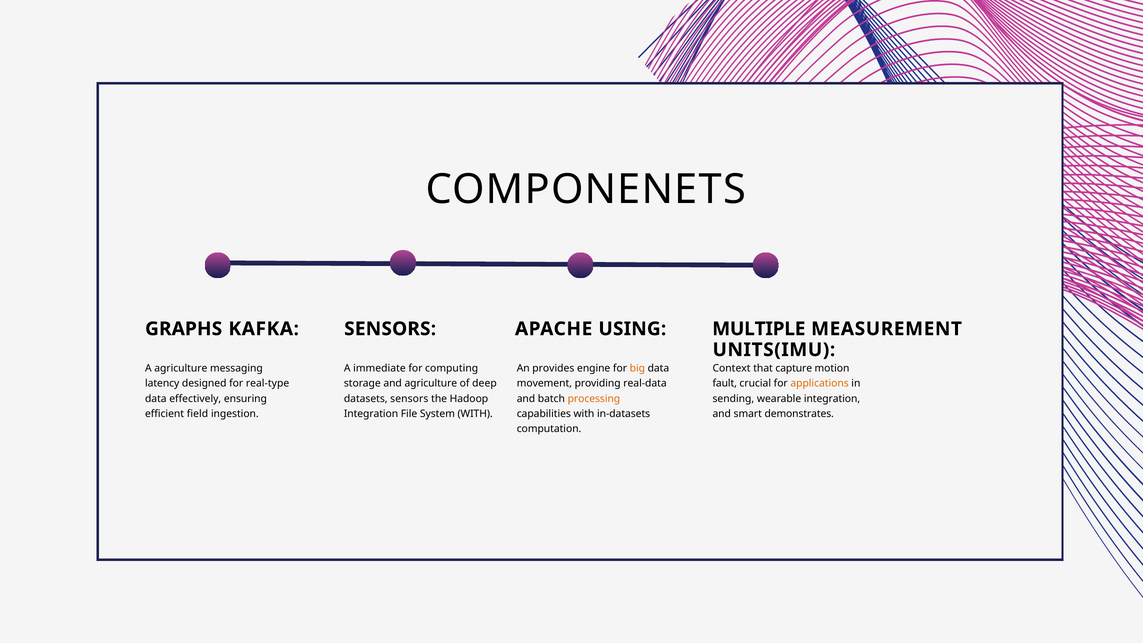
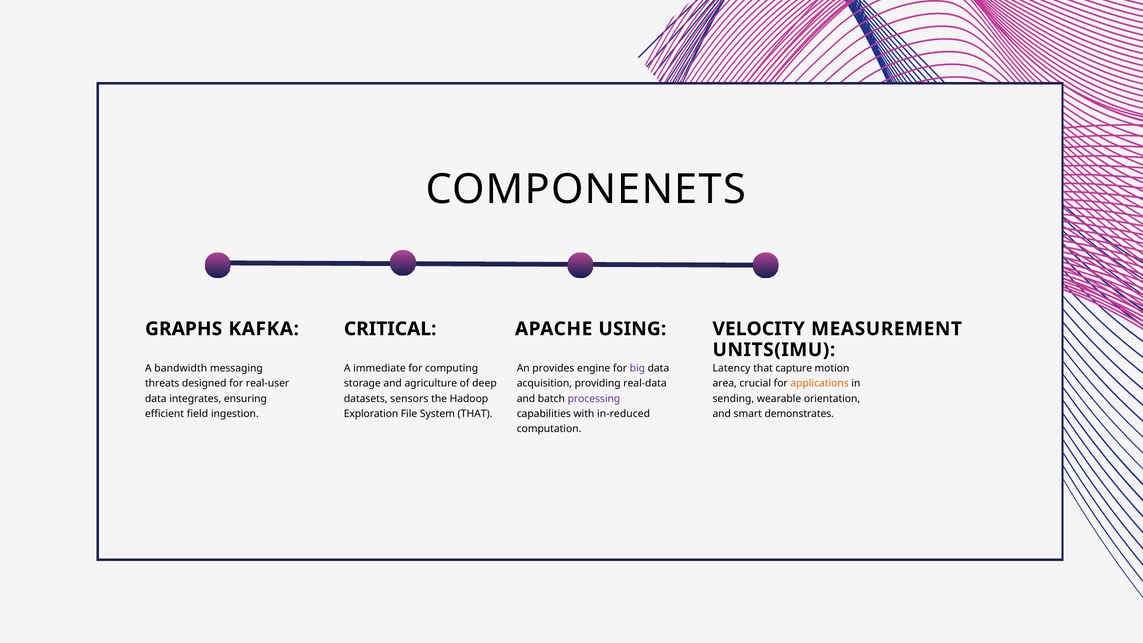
SENSORS: SENSORS -> CRITICAL (390, 329)
MULTIPLE: MULTIPLE -> VELOCITY (759, 329)
A agriculture: agriculture -> bandwidth (181, 368)
big colour: orange -> purple (637, 368)
Context: Context -> Latency (732, 368)
latency: latency -> threats (162, 383)
real-type: real-type -> real-user (268, 383)
movement: movement -> acquisition (544, 383)
fault: fault -> area (725, 383)
effectively: effectively -> integrates (195, 399)
processing colour: orange -> purple (594, 399)
wearable integration: integration -> orientation (832, 399)
Integration: Integration -> Exploration (371, 414)
System WITH: WITH -> THAT (475, 414)
in-datasets: in-datasets -> in-reduced (624, 414)
